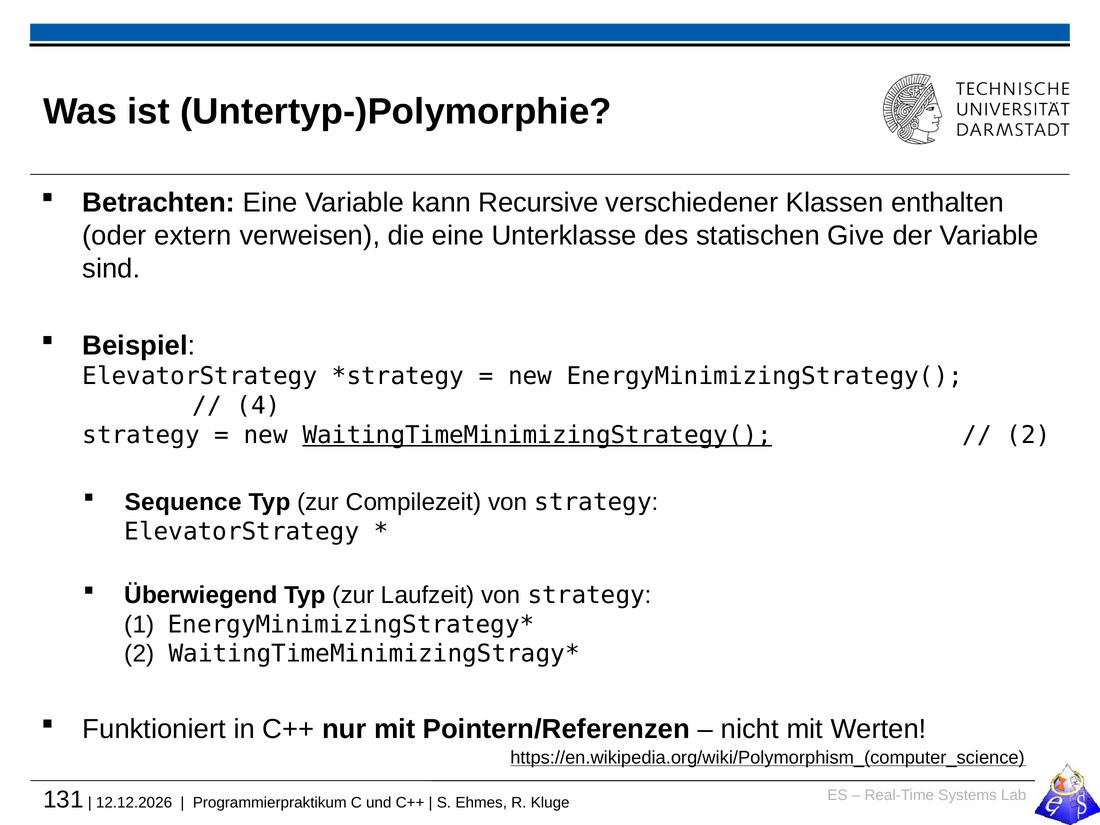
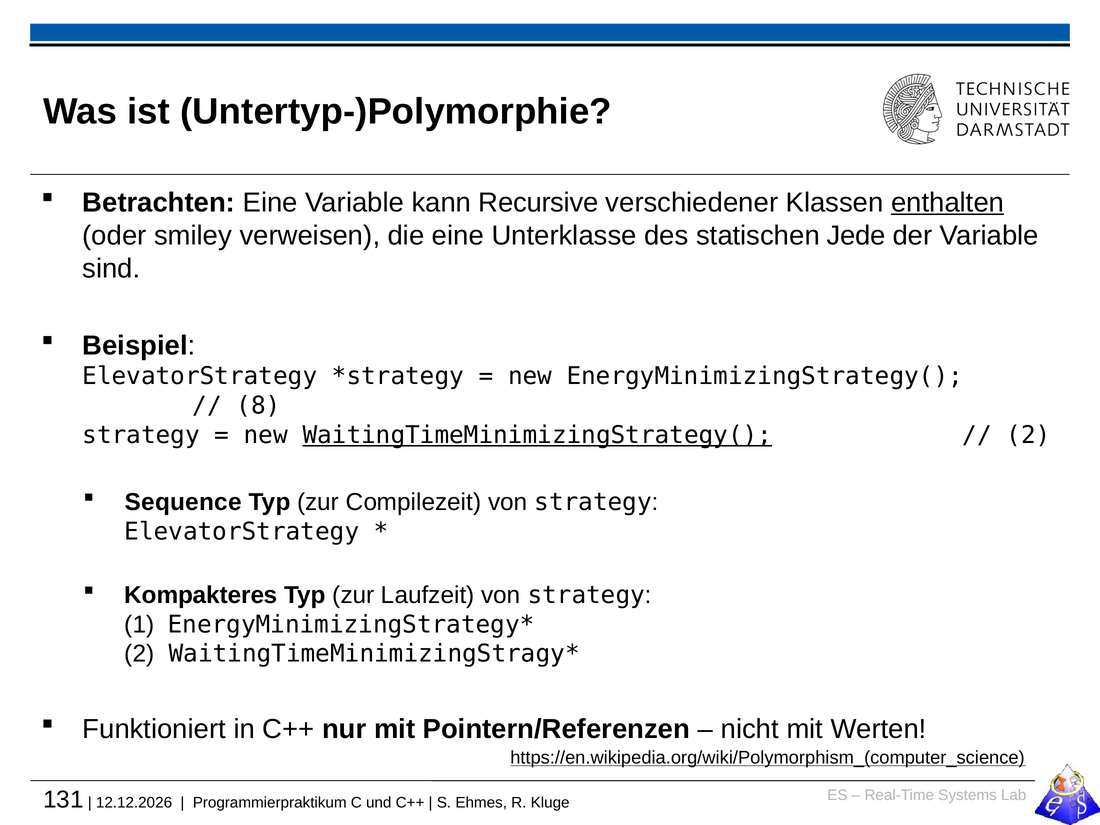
enthalten underline: none -> present (948, 202)
extern: extern -> smiley (193, 235)
Give: Give -> Jede (856, 235)
4: 4 -> 8 (258, 406)
Überwiegend: Überwiegend -> Kompakteres (201, 595)
